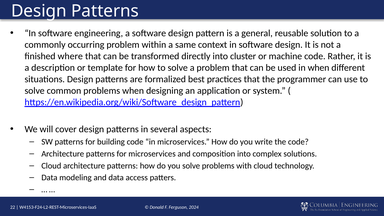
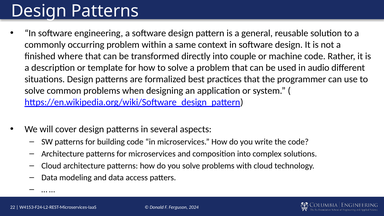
cluster: cluster -> couple (243, 56)
in when: when -> audio (319, 68)
